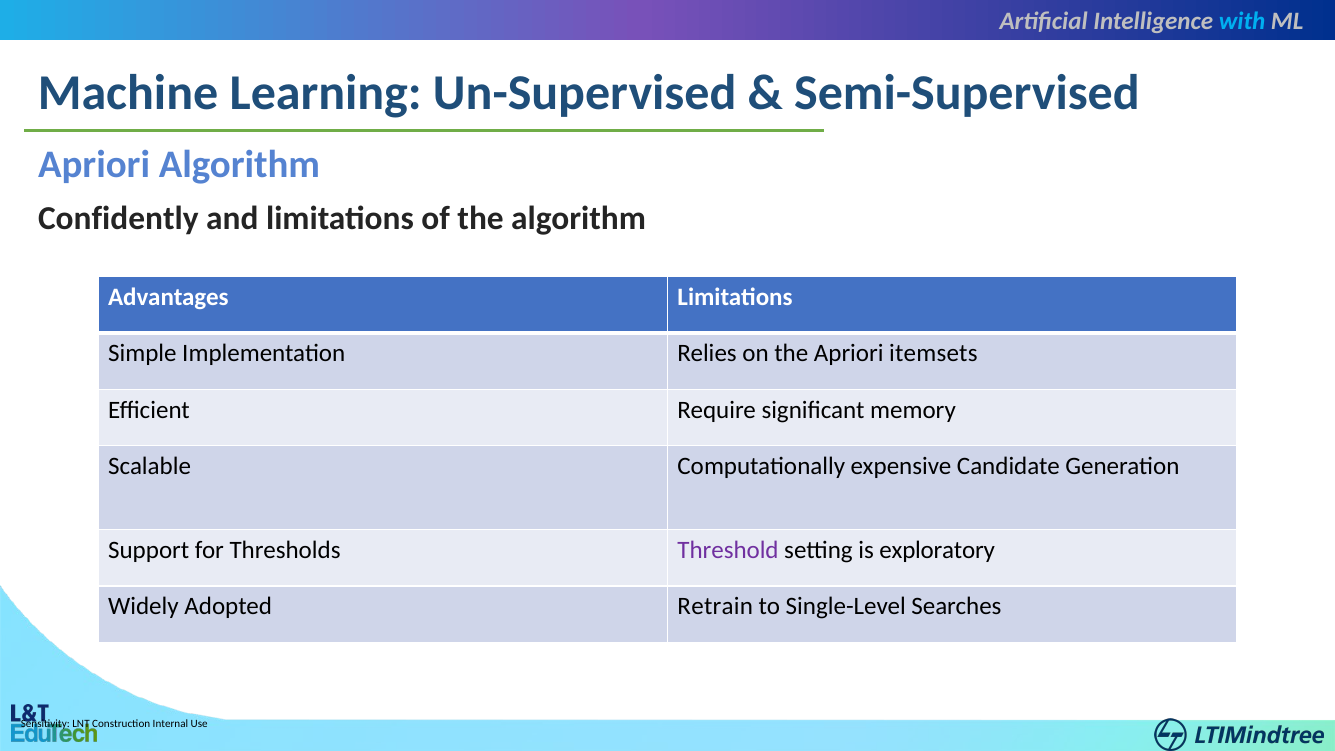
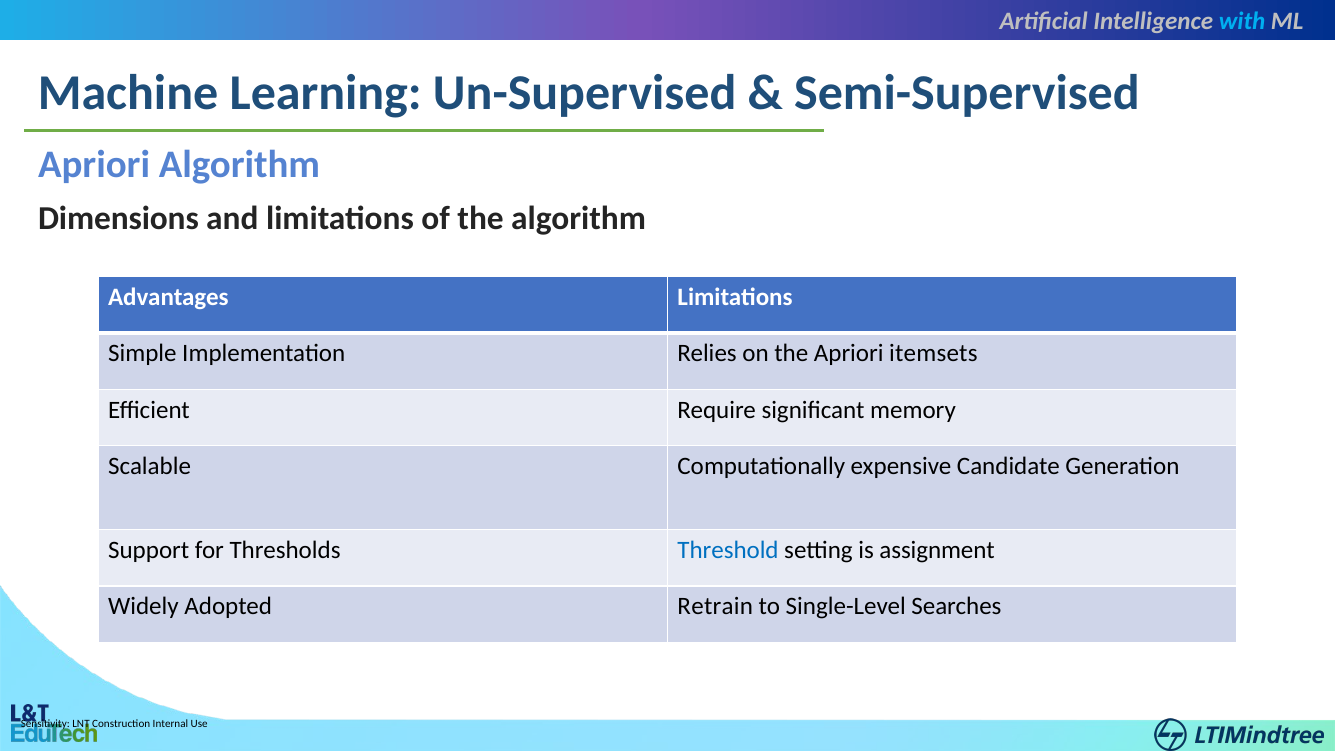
Confidently: Confidently -> Dimensions (118, 218)
Threshold colour: purple -> blue (728, 550)
exploratory: exploratory -> assignment (937, 550)
